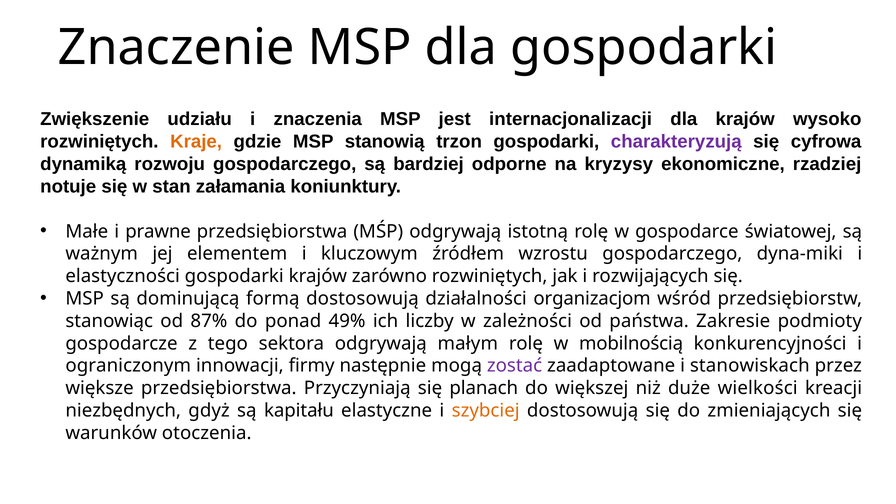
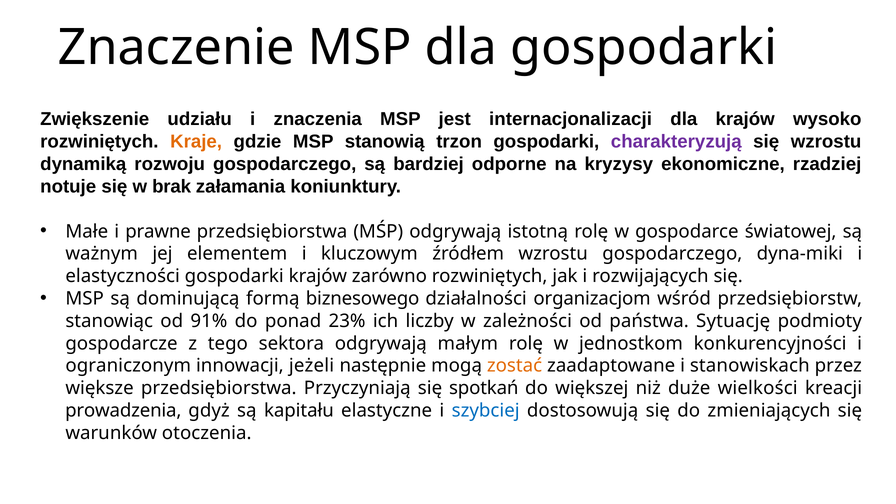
się cyfrowa: cyfrowa -> wzrostu (826, 142)
stan: stan -> brak (172, 187)
formą dostosowują: dostosowują -> biznesowego (363, 299)
87%: 87% -> 91% (209, 321)
49%: 49% -> 23% (347, 321)
Zakresie: Zakresie -> Sytuację (733, 321)
mobilnością: mobilnością -> jednostkom (631, 343)
firmy: firmy -> jeżeli (312, 366)
zostać colour: purple -> orange (515, 366)
planach: planach -> spotkań (484, 388)
niezbędnych: niezbędnych -> prowadzenia (123, 411)
szybciej colour: orange -> blue (486, 411)
